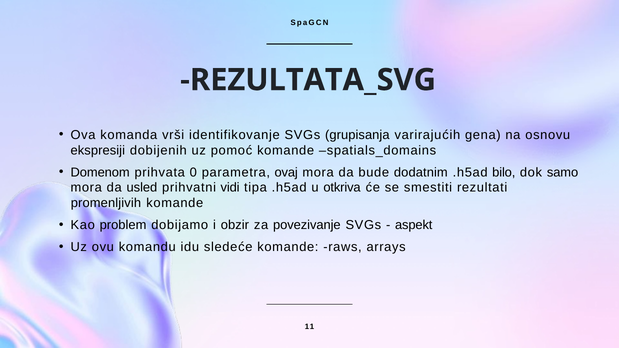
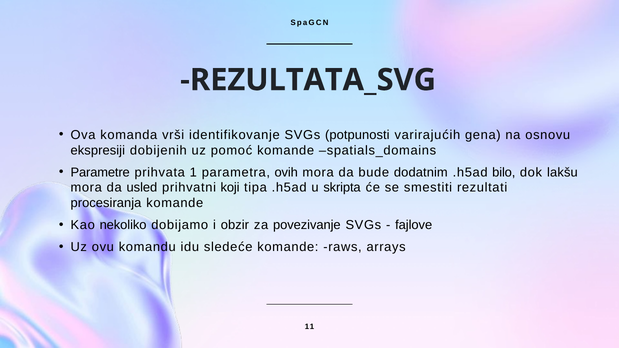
grupisanja: grupisanja -> potpunosti (357, 135)
Domenom: Domenom -> Parametre (100, 172)
0: 0 -> 1 (193, 172)
ovaj: ovaj -> ovih (286, 172)
samo: samo -> lakšu (562, 172)
vidi: vidi -> koji (230, 188)
otkriva: otkriva -> skripta (342, 188)
promenljivih: promenljivih -> procesiranja (106, 203)
problem: problem -> nekoliko (123, 225)
aspekt: aspekt -> fajlove (414, 225)
